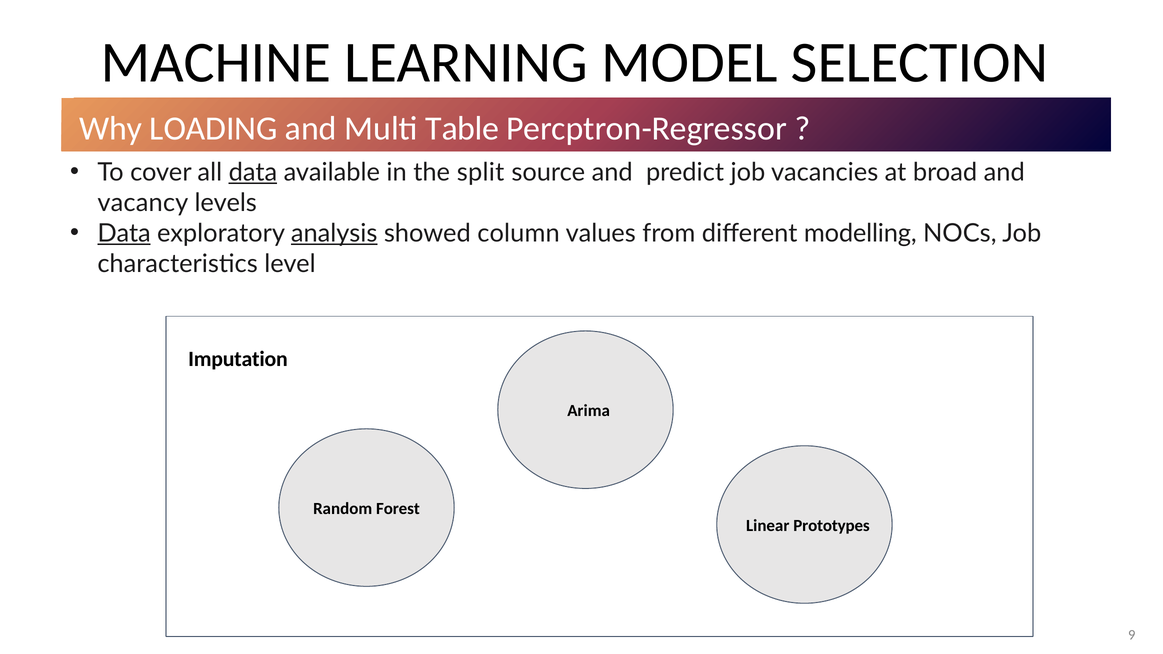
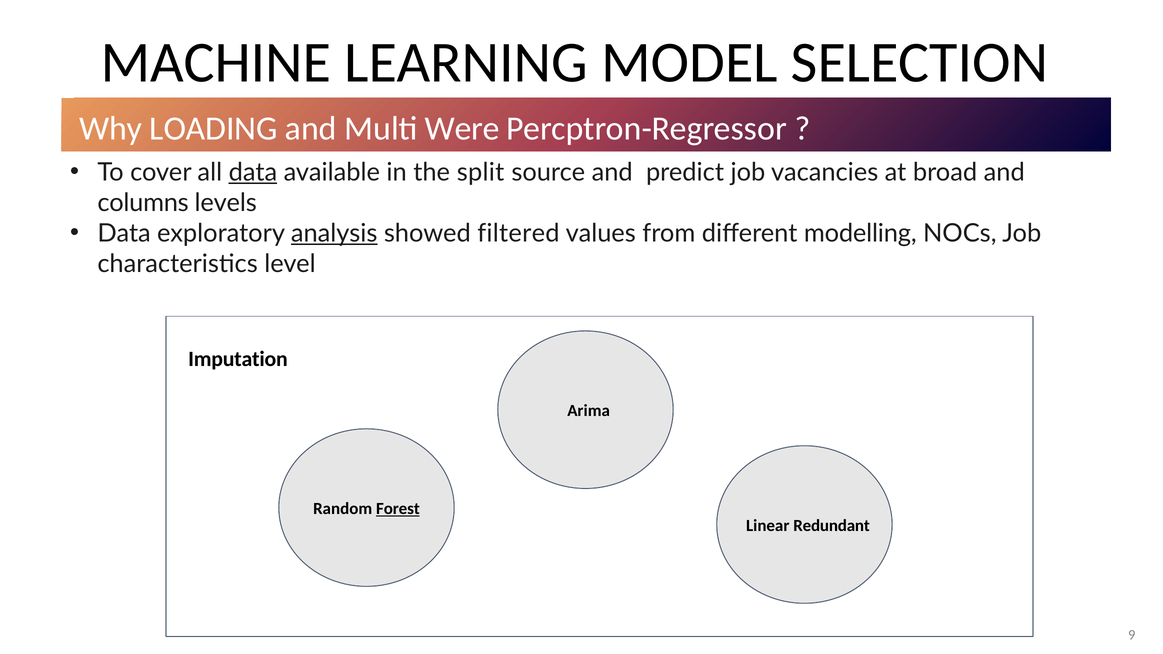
Table: Table -> Were (462, 129)
vacancy: vacancy -> columns (143, 203)
Data underline: present -> none (124, 234)
column: column -> filtered (518, 234)
Forest underline: none -> present (398, 509)
Prototypes: Prototypes -> Redundant (832, 526)
